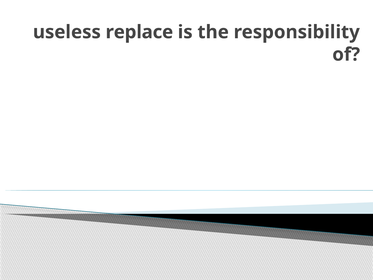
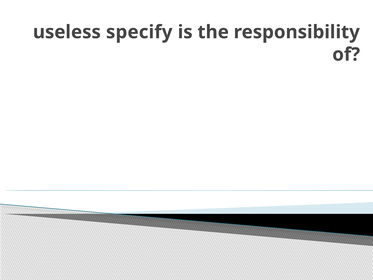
replace: replace -> specify (139, 32)
